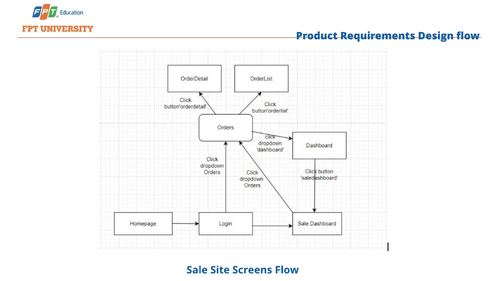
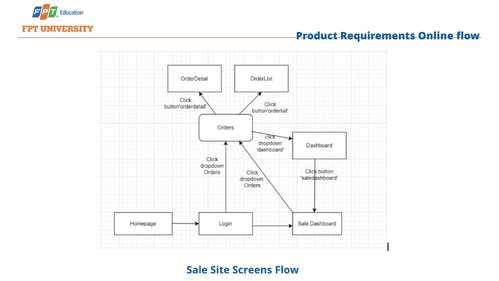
Design: Design -> Online (436, 36)
